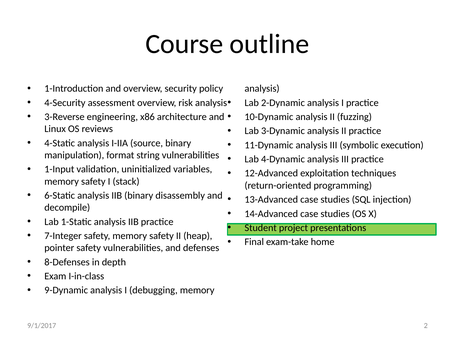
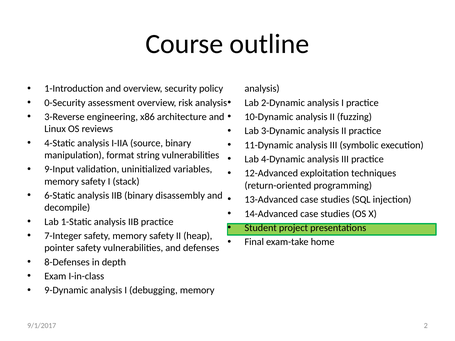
4-Security: 4-Security -> 0-Security (65, 103)
1-Input: 1-Input -> 9-Input (59, 169)
